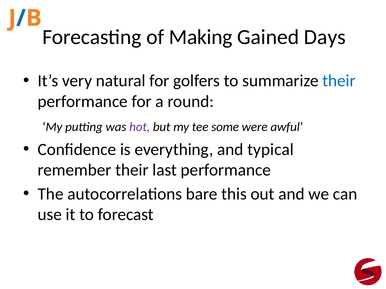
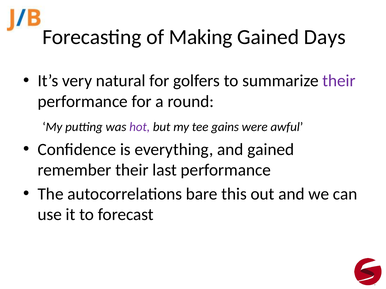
their colour: blue -> purple (339, 81)
some: some -> gains (225, 127)
and typical: typical -> gained (271, 150)
